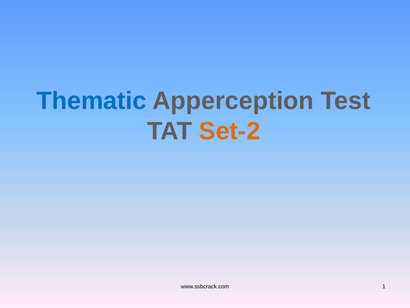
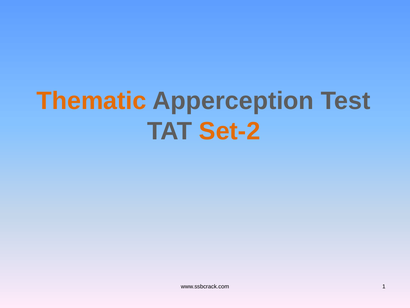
Thematic colour: blue -> orange (92, 101)
